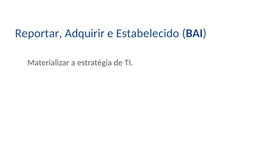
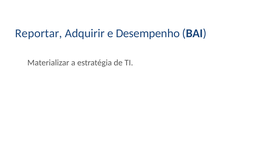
Estabelecido: Estabelecido -> Desempenho (148, 34)
